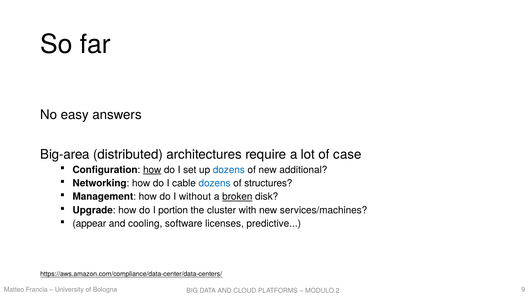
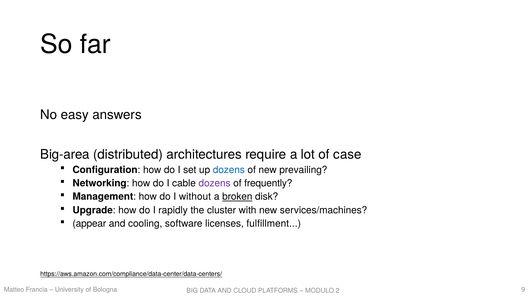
how underline: present -> none (152, 169)
additional: additional -> prevailing (303, 169)
dozens colour: blue -> purple (215, 183)
structures: structures -> frequently (268, 183)
portion: portion -> rapidly (173, 210)
predictive: predictive -> fulfillment (274, 223)
